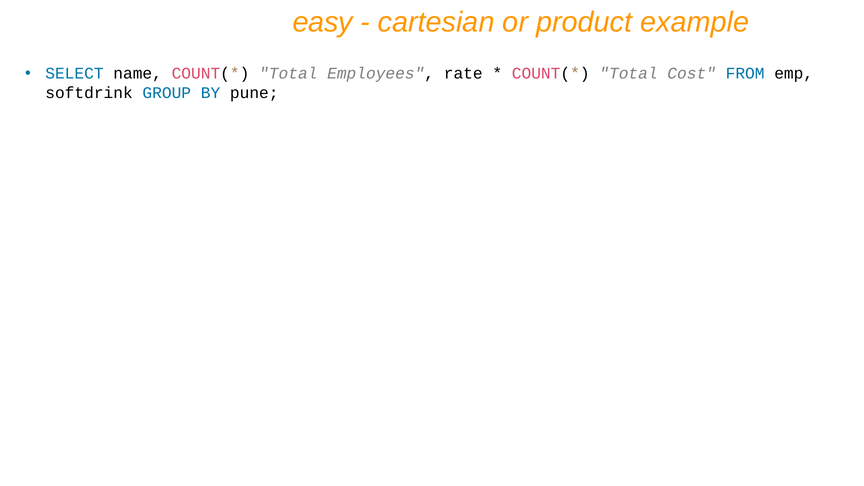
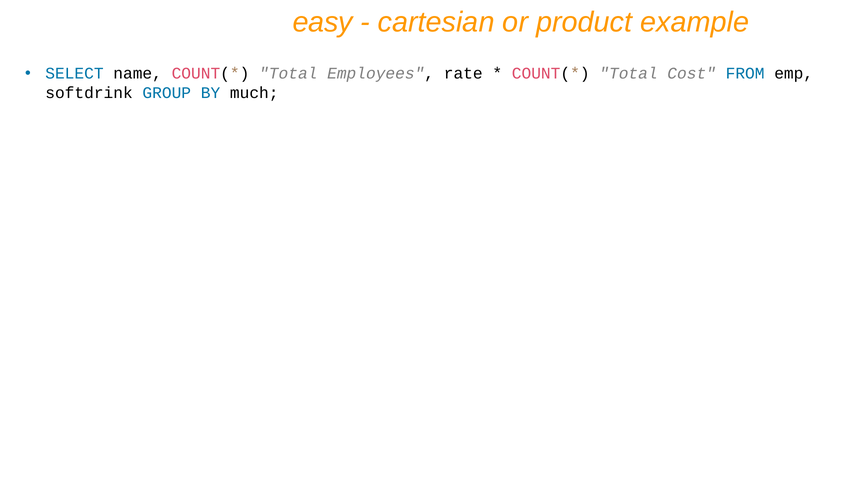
pune: pune -> much (254, 93)
